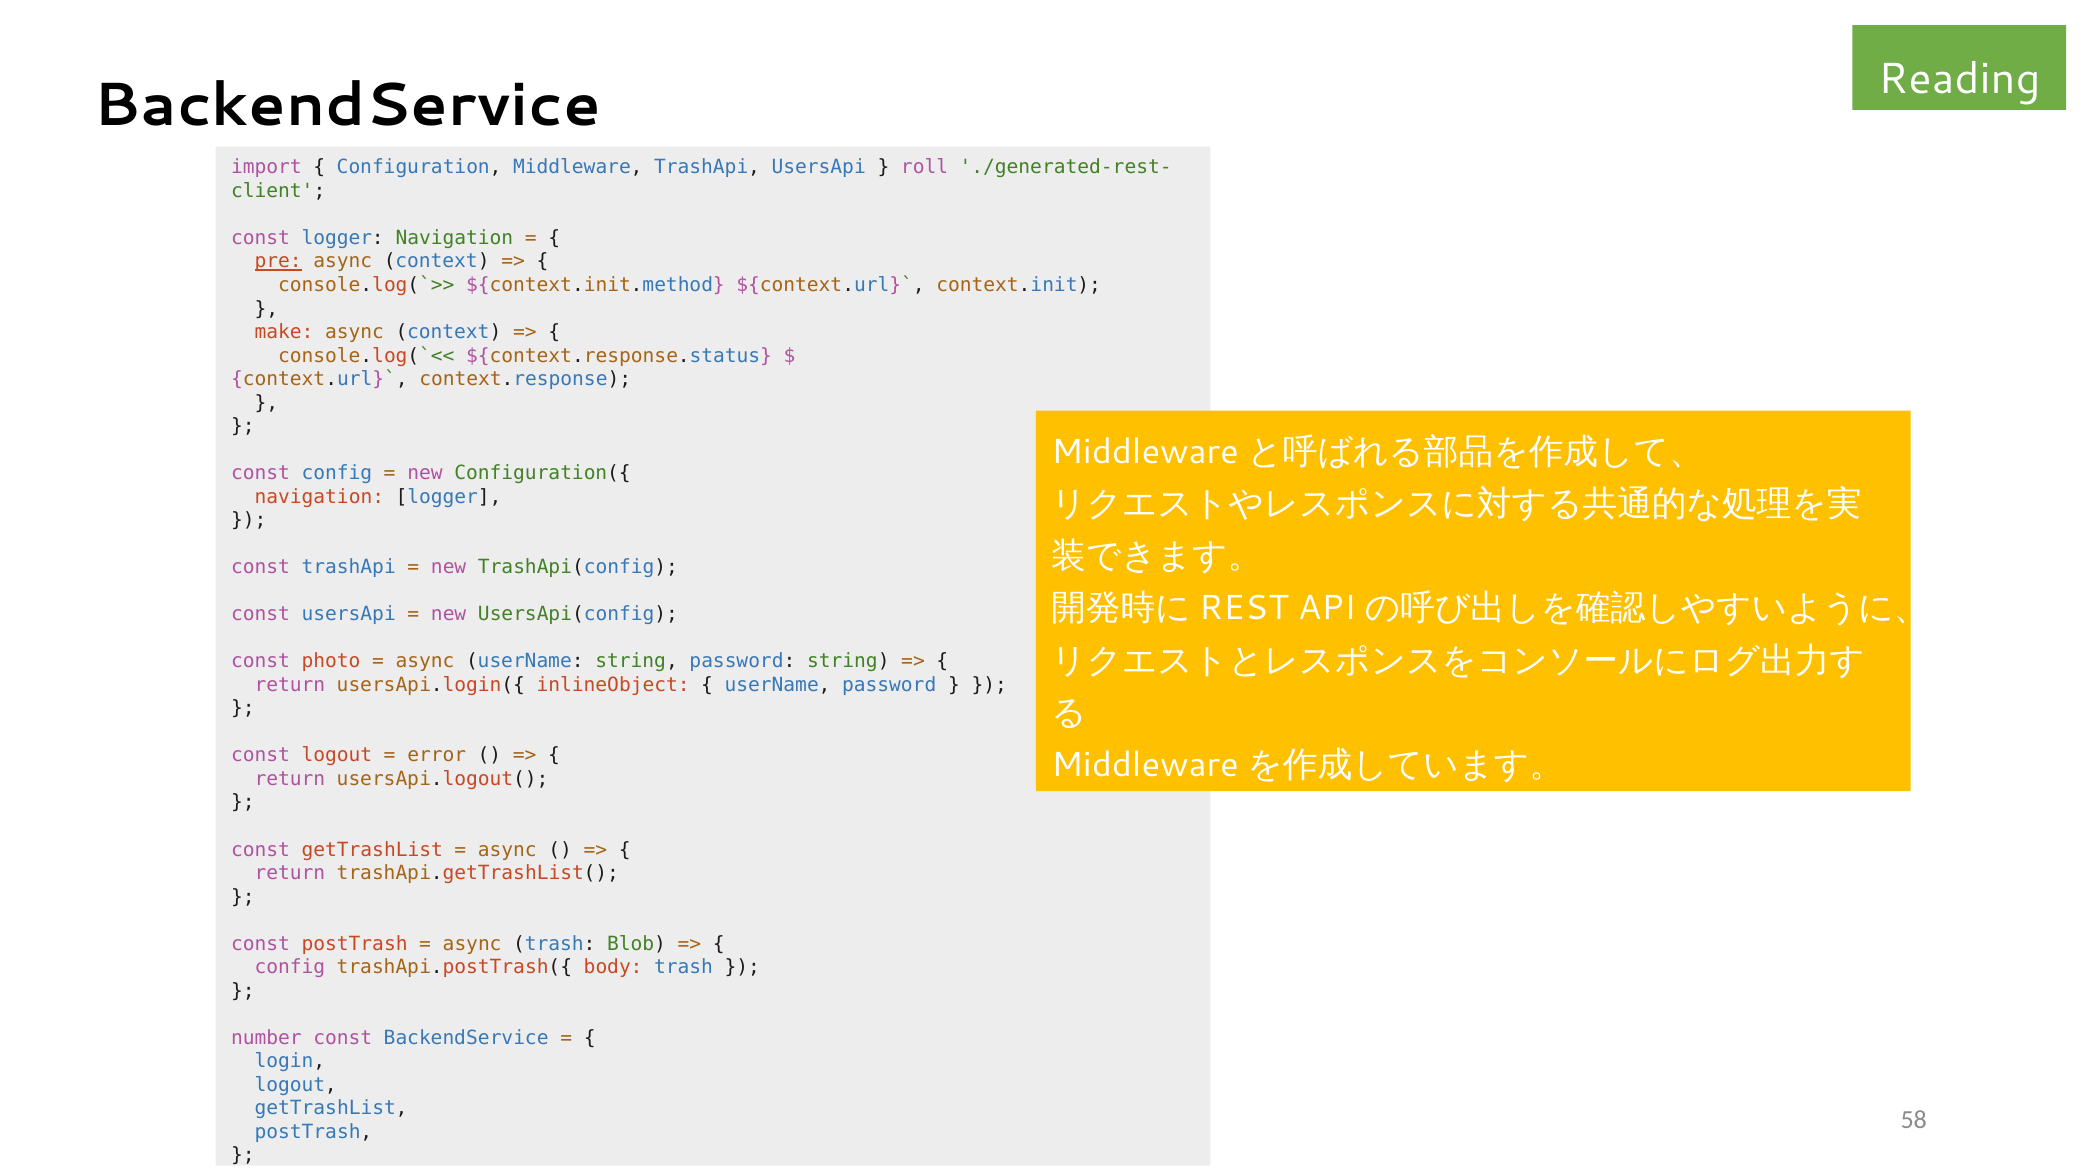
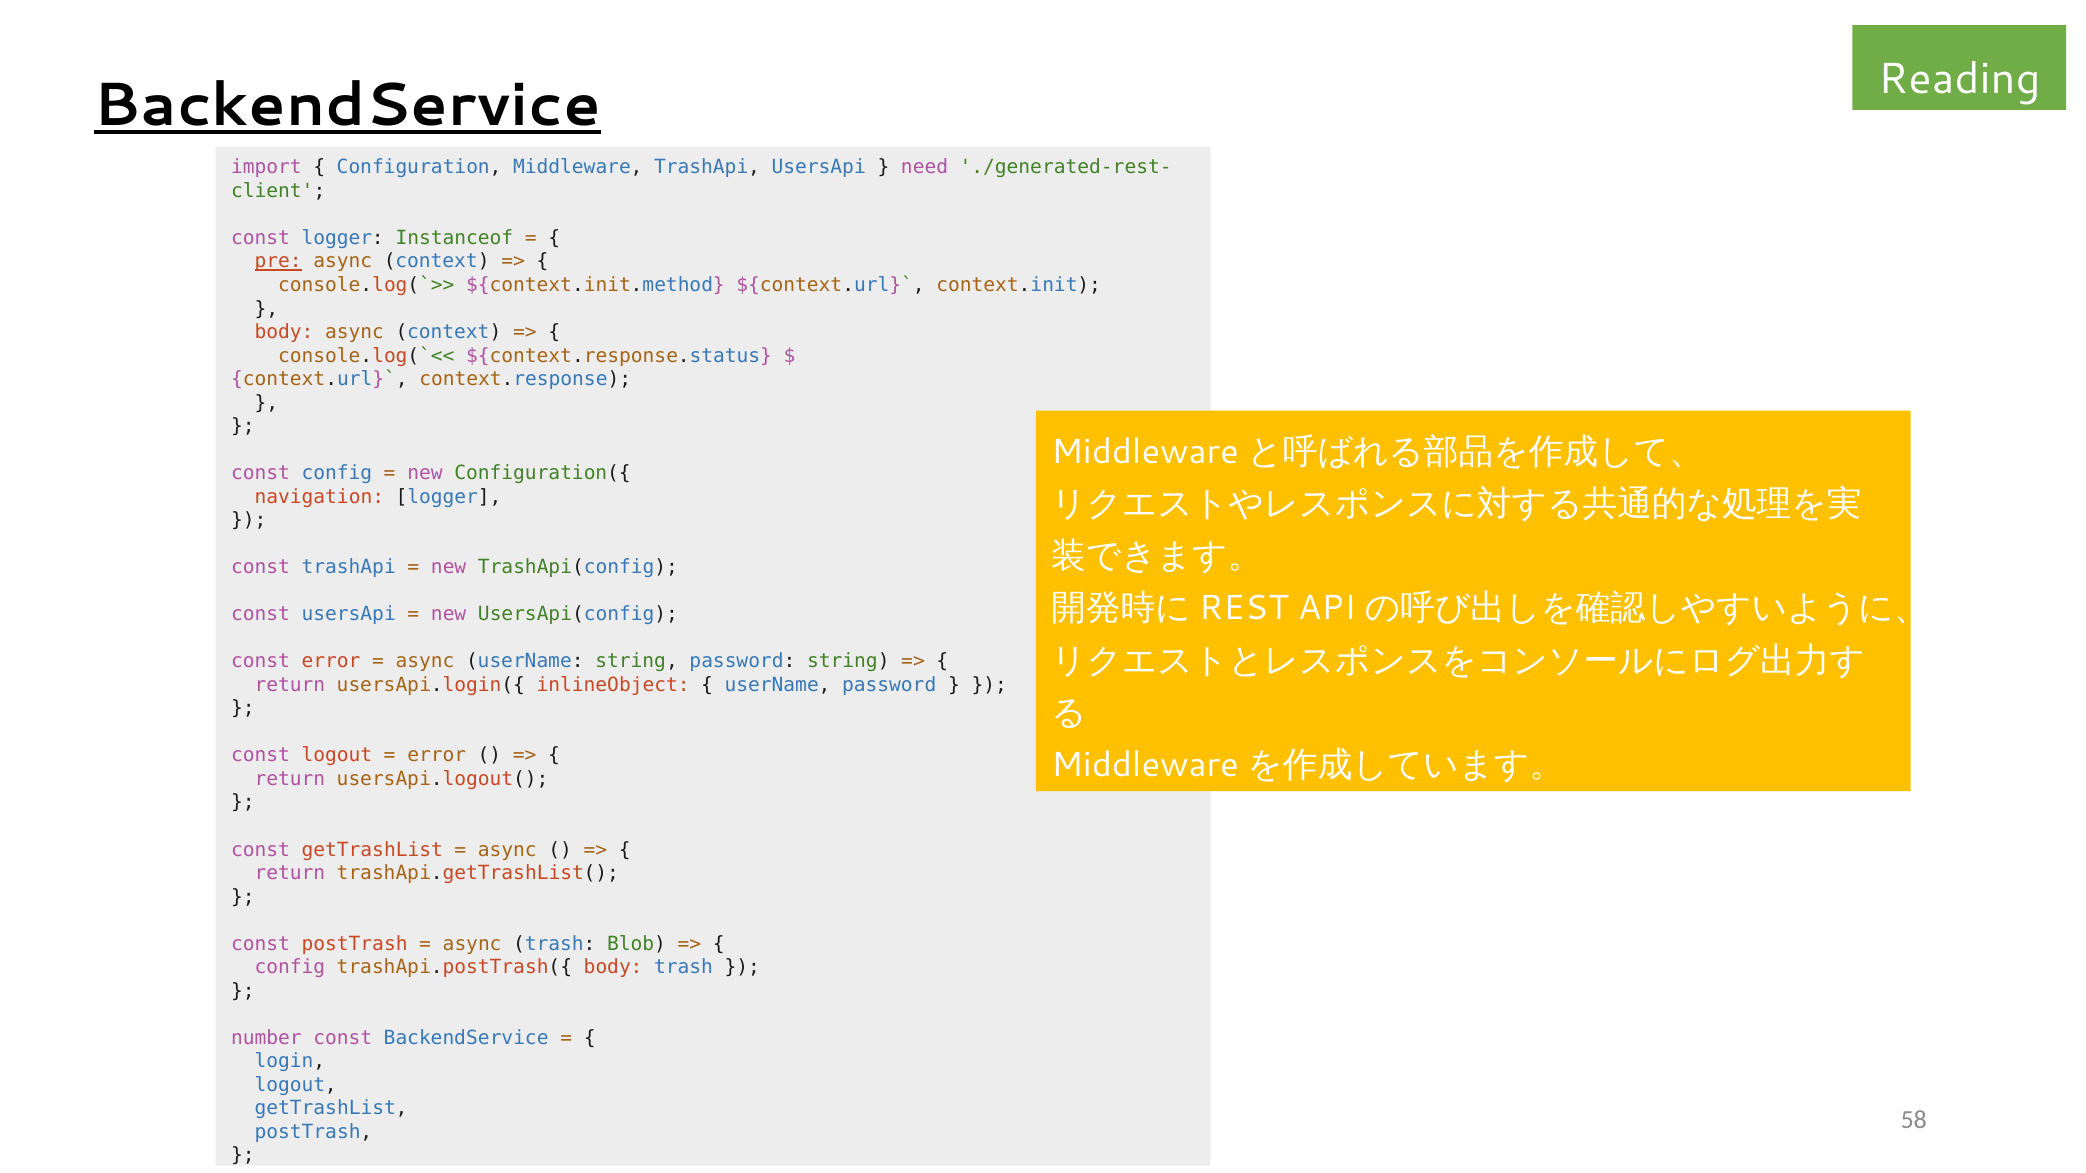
BackendService underline: none -> present (347, 106)
roll: roll -> need (925, 167)
logger Navigation: Navigation -> Instanceof (454, 238)
make: make -> body (284, 332)
const photo: photo -> error (331, 662)
